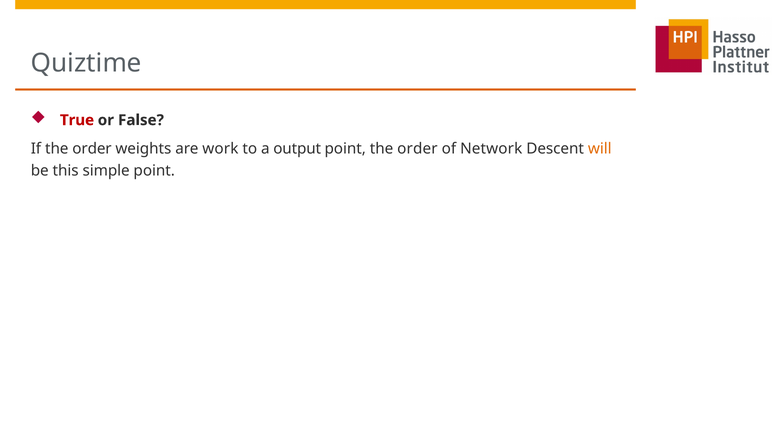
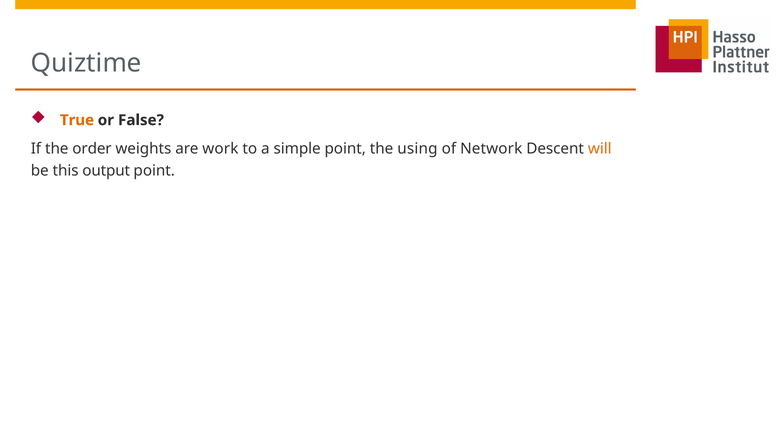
True colour: red -> orange (77, 120)
output: output -> simple (297, 149)
point the order: order -> using (417, 149)
simple: simple -> output (106, 171)
